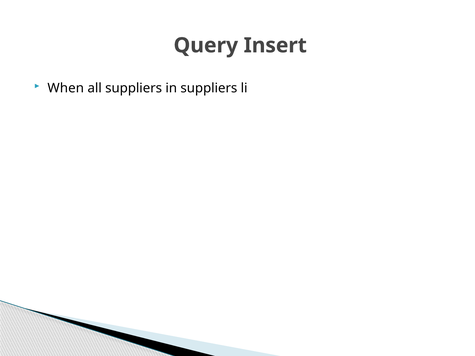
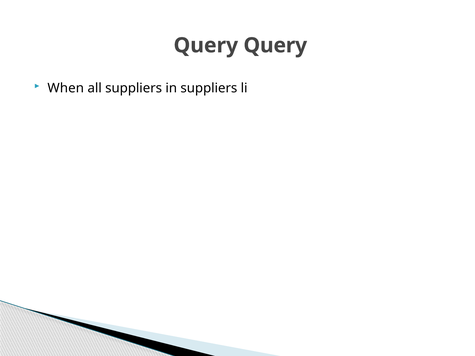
Query Insert: Insert -> Query (275, 45)
